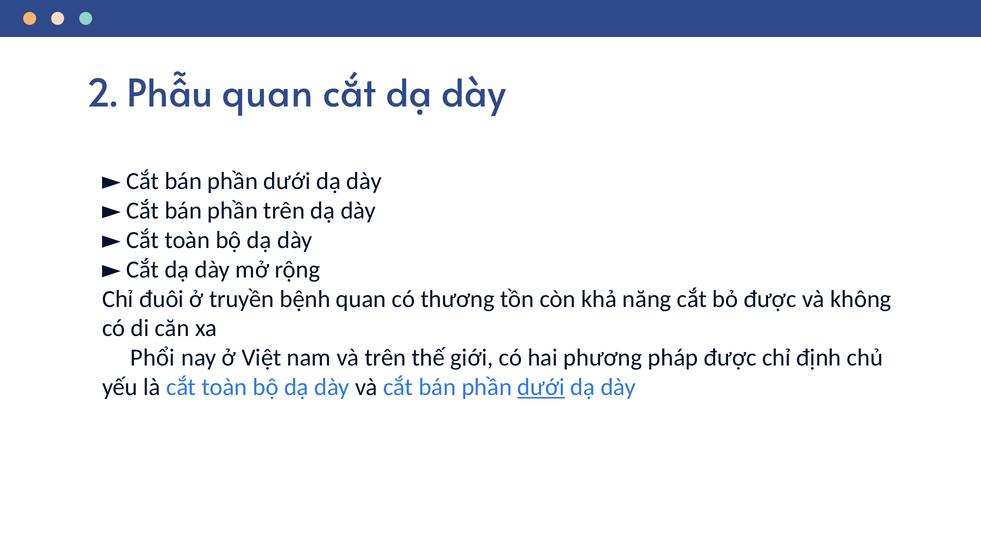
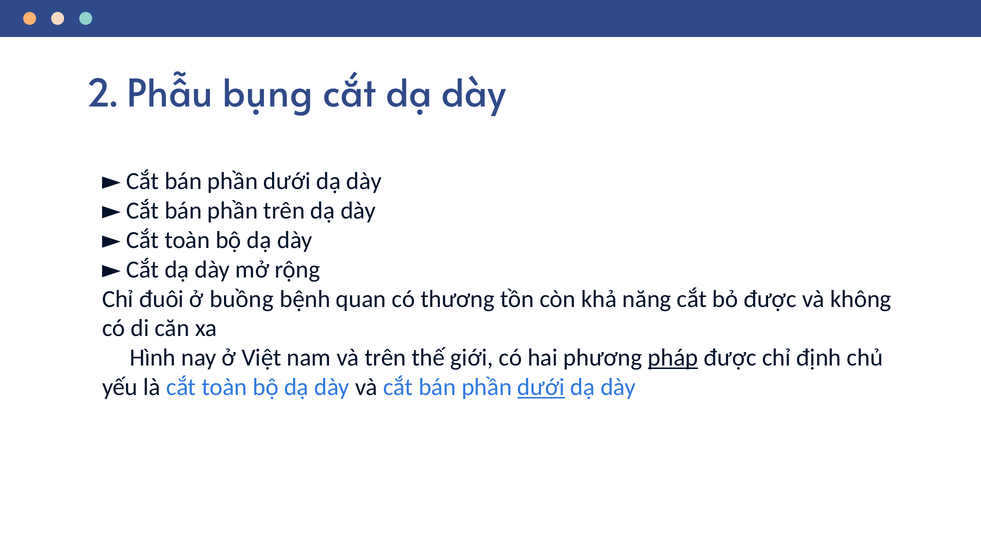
Phẫu quan: quan -> bụng (268, 94)
truyền: truyền -> buồng (242, 299)
Phổi: Phổi -> Hình (153, 358)
pháp underline: none -> present (673, 358)
